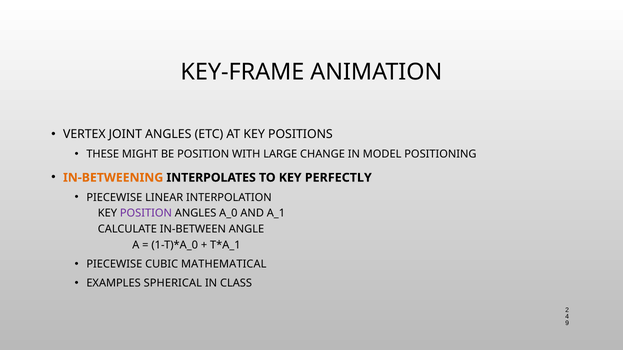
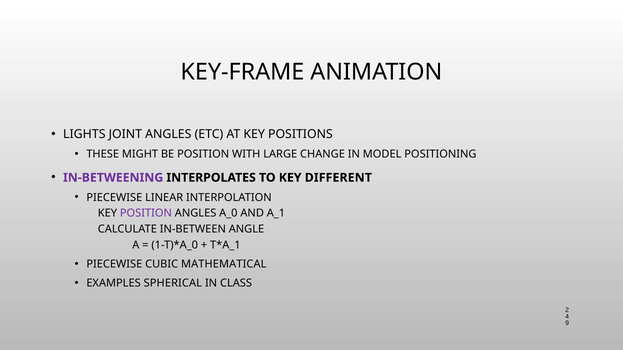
VERTEX: VERTEX -> LIGHTS (84, 134)
IN-BETWEENING colour: orange -> purple (113, 178)
PERFECTLY: PERFECTLY -> DIFFERENT (338, 178)
